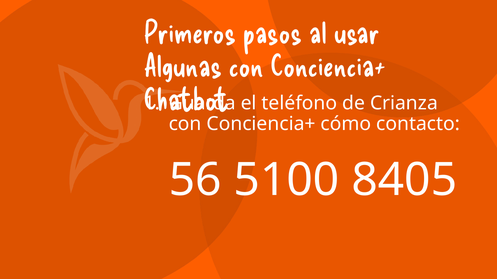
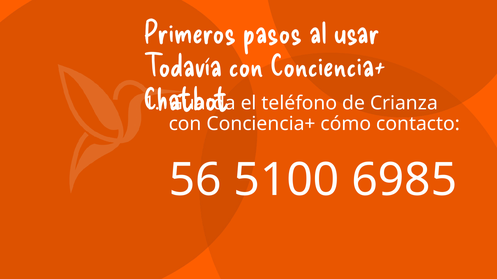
Algunas: Algunas -> Todavía (183, 67)
8405: 8405 -> 6985 (404, 180)
